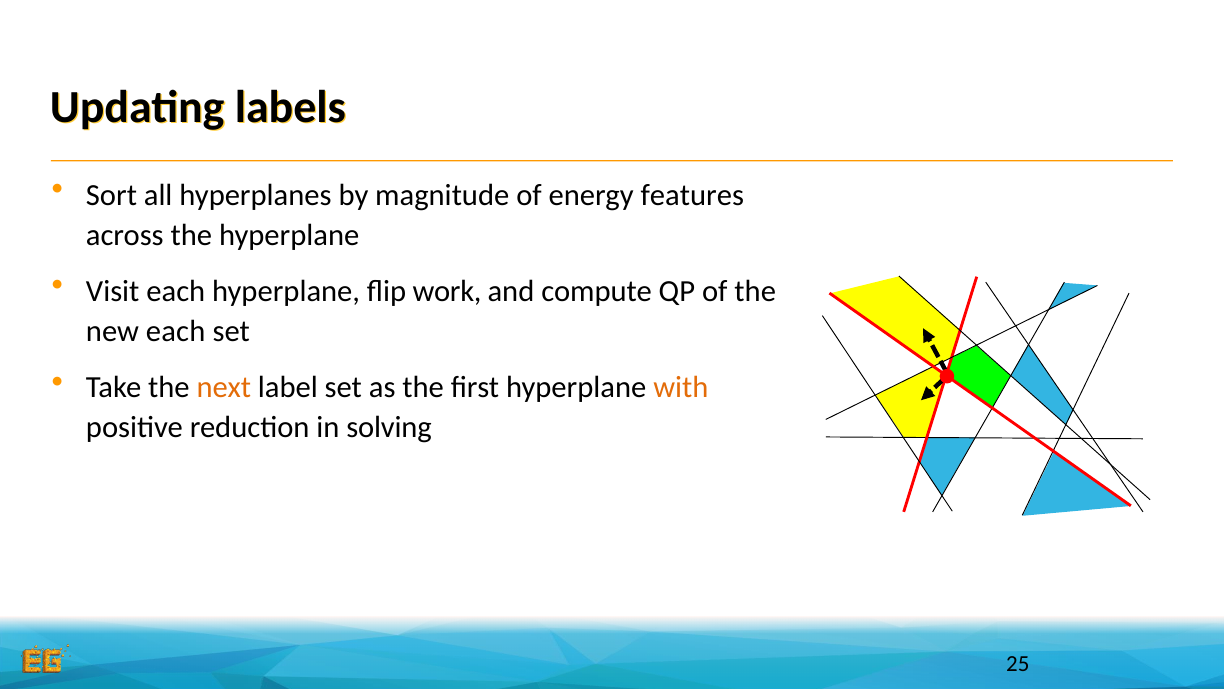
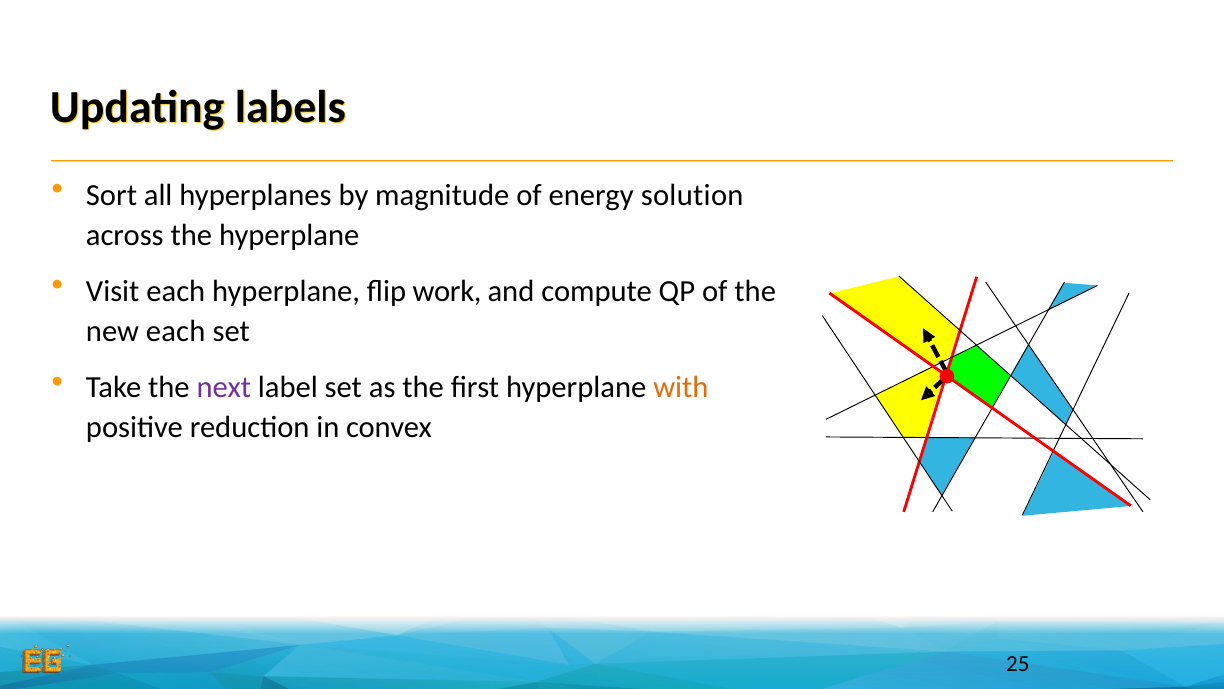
features: features -> solution (692, 195)
next colour: orange -> purple (224, 387)
solving: solving -> convex (389, 427)
